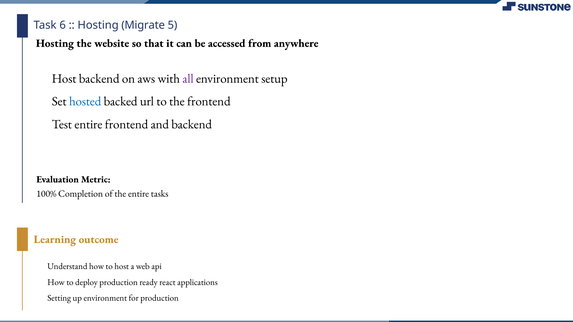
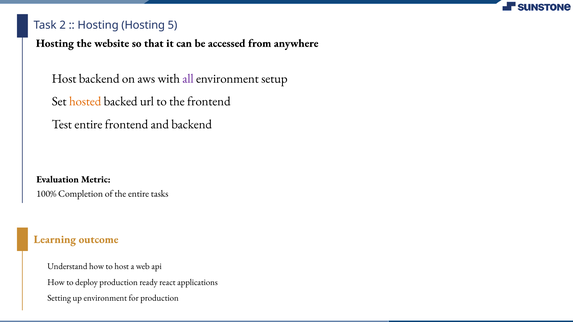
6: 6 -> 2 (63, 25)
Hosting Migrate: Migrate -> Hosting (143, 25)
hosted colour: blue -> orange (85, 102)
